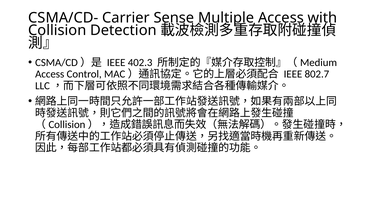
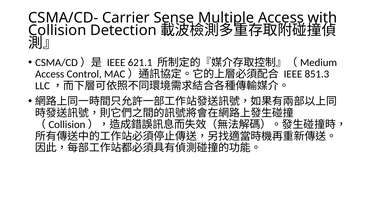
402.3: 402.3 -> 621.1 (140, 63)
802.7: 802.7 -> 851.3 (317, 74)
